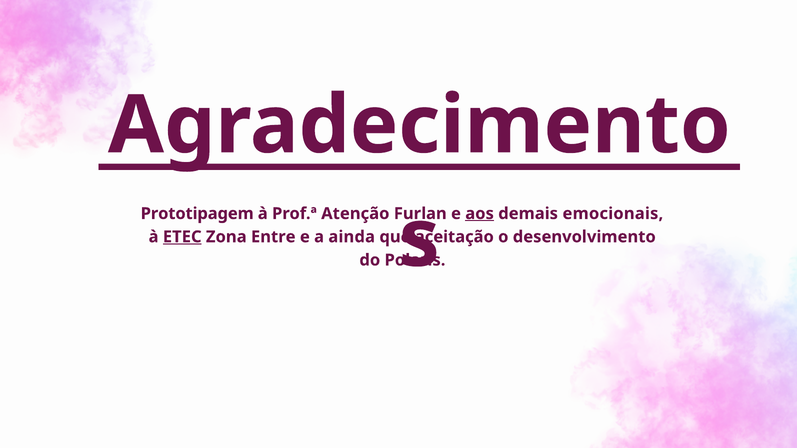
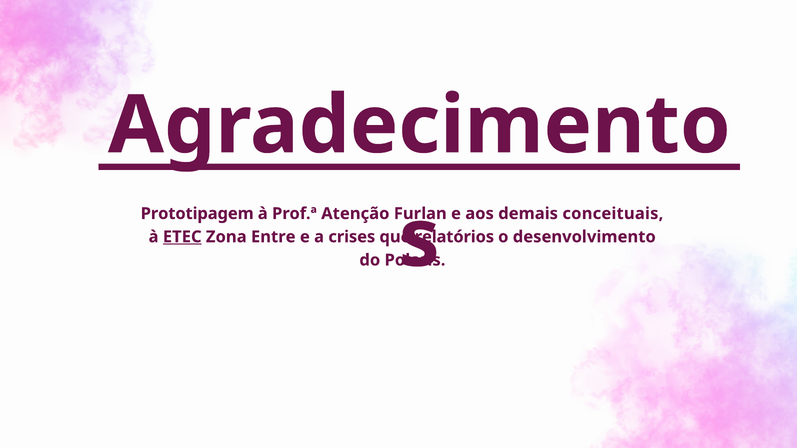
aos underline: present -> none (480, 214)
emocionais: emocionais -> conceituais (613, 214)
ainda: ainda -> crises (352, 237)
aceitação: aceitação -> relatórios (454, 237)
